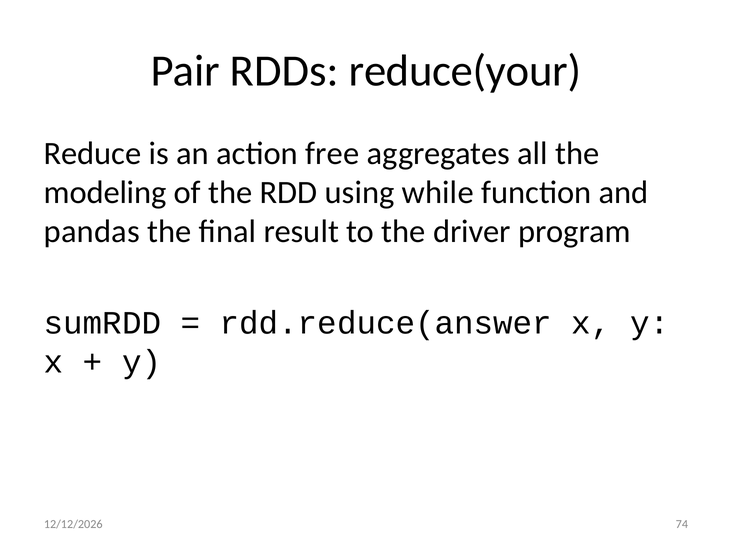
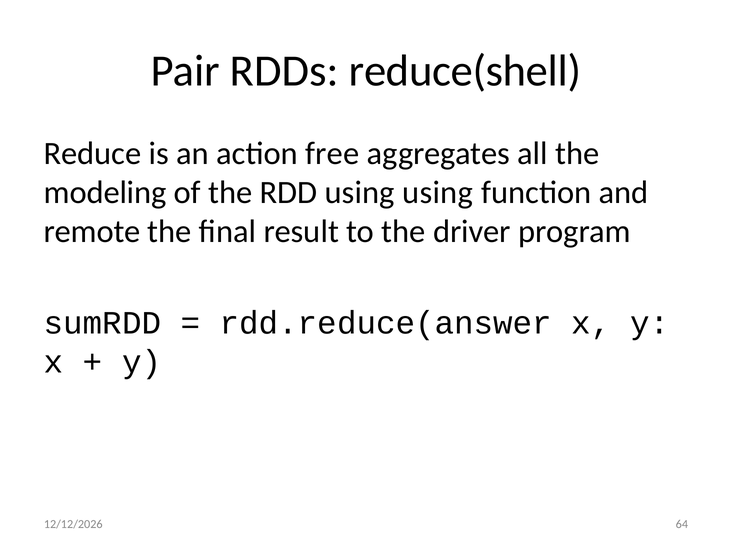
reduce(your: reduce(your -> reduce(shell (465, 71)
using while: while -> using (438, 193)
pandas: pandas -> remote (92, 232)
74: 74 -> 64 (682, 524)
